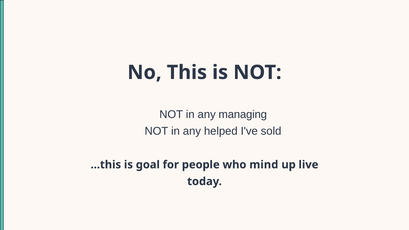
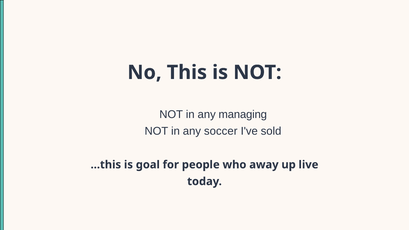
helped: helped -> soccer (221, 131)
mind: mind -> away (264, 165)
